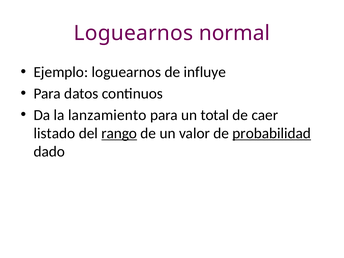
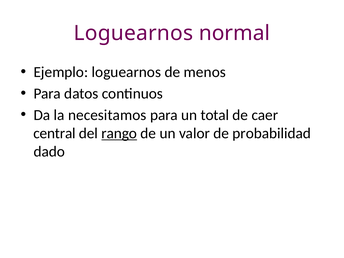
influye: influye -> menos (205, 72)
lanzamiento: lanzamiento -> necesitamos (107, 115)
listado: listado -> central (55, 133)
probabilidad underline: present -> none (272, 133)
